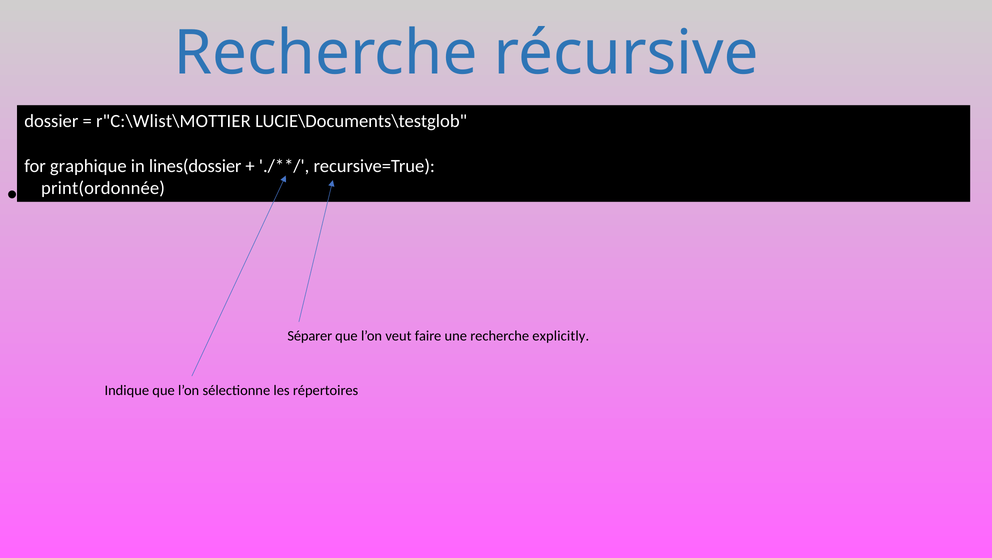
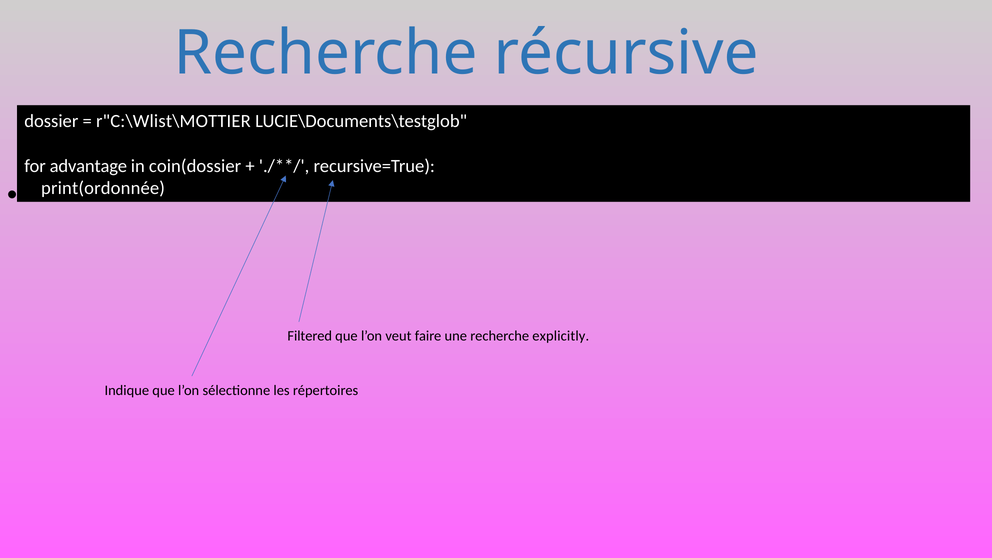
graphique: graphique -> advantage (88, 166)
lines(dossier: lines(dossier -> coin(dossier (195, 166)
Séparer: Séparer -> Filtered (310, 336)
